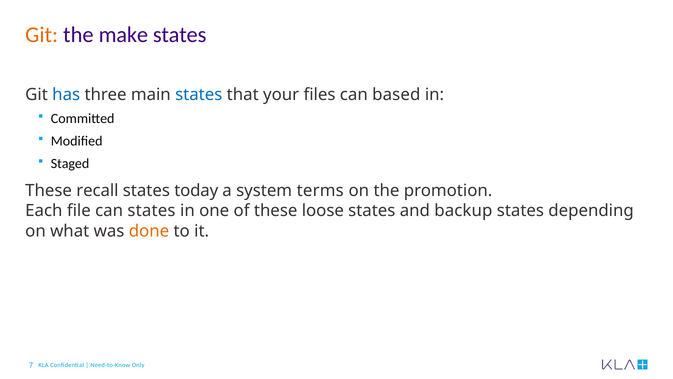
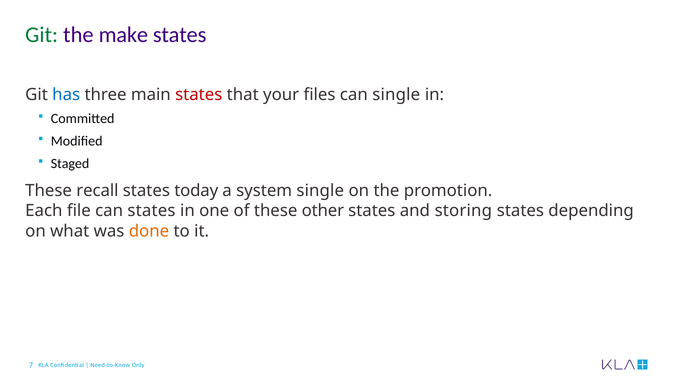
Git colour: orange -> green (42, 35)
states colour: blue -> red (199, 95)
can based: based -> single (396, 95)
system terms: terms -> single (320, 190)
loose: loose -> other (323, 211)
backup: backup -> storing (463, 211)
